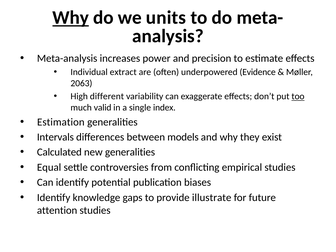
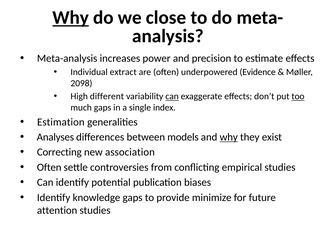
units: units -> close (166, 18)
2063: 2063 -> 2098 (81, 83)
can underline: none -> present (172, 96)
much valid: valid -> gaps (103, 108)
Intervals: Intervals -> Analyses (55, 137)
why underline: none -> present (229, 137)
Calculated: Calculated -> Correcting (59, 152)
new generalities: generalities -> association (130, 152)
Equal: Equal -> Often (49, 167)
illustrate: illustrate -> minimize (212, 198)
